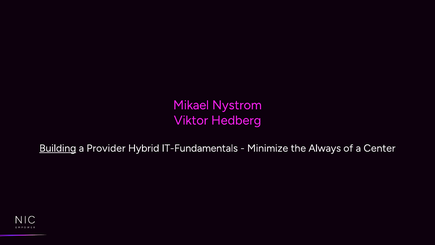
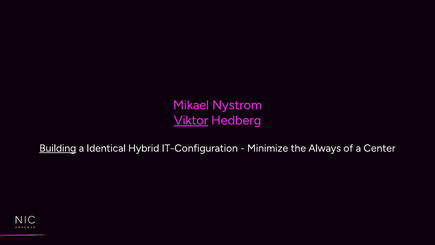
Viktor underline: none -> present (191, 120)
Provider: Provider -> Identical (106, 148)
IT-Fundamentals: IT-Fundamentals -> IT-Configuration (200, 148)
